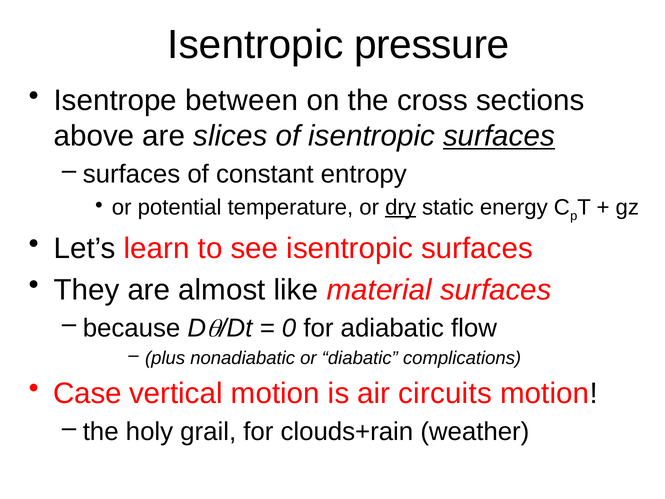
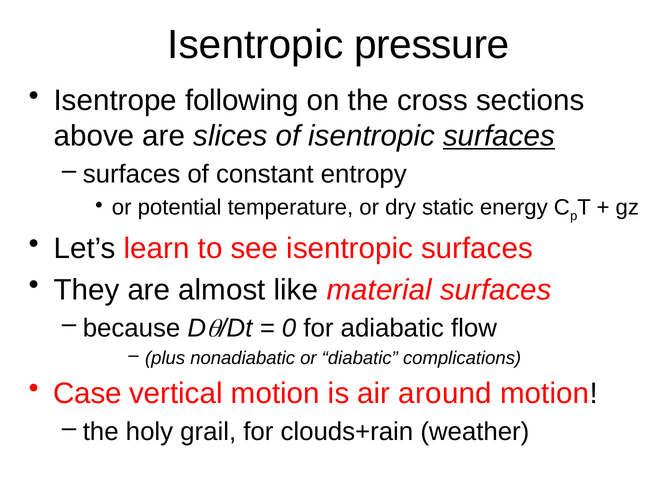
between: between -> following (242, 101)
dry underline: present -> none (401, 207)
circuits: circuits -> around (445, 393)
